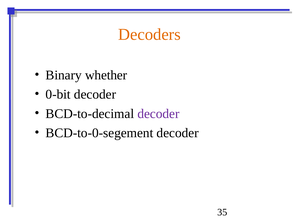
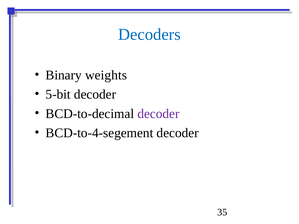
Decoders colour: orange -> blue (149, 35)
whether: whether -> weights (106, 75)
0-bit: 0-bit -> 5-bit (58, 94)
BCD-to-0-segement: BCD-to-0-segement -> BCD-to-4-segement (99, 133)
